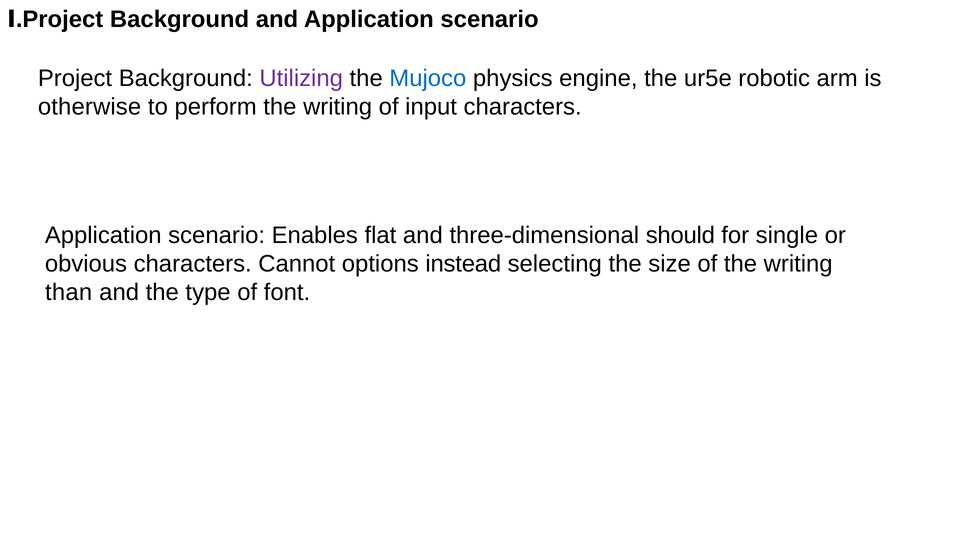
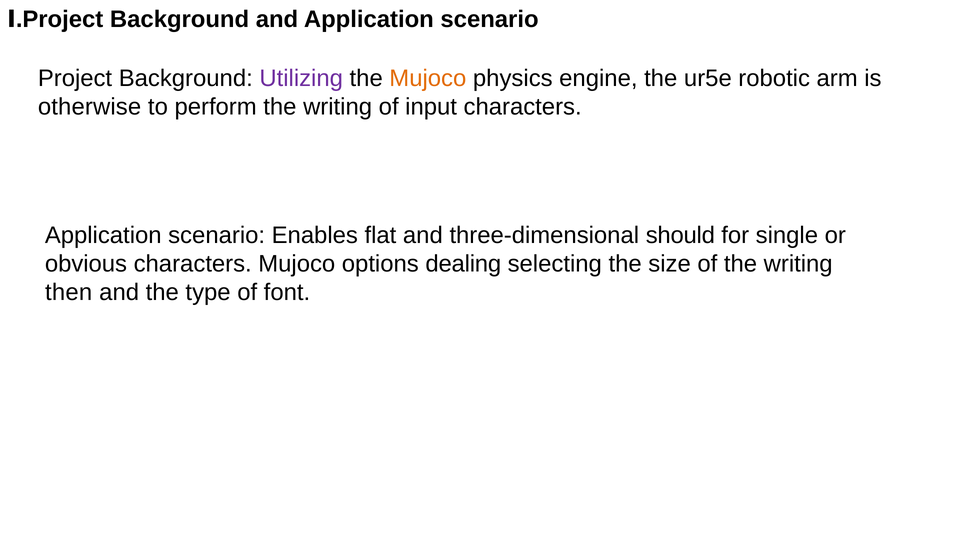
Mujoco colour: blue -> orange (428, 78)
characters Cannot: Cannot -> Mujoco (297, 264)
instead: instead -> dealing (463, 264)
than: than -> then (69, 293)
